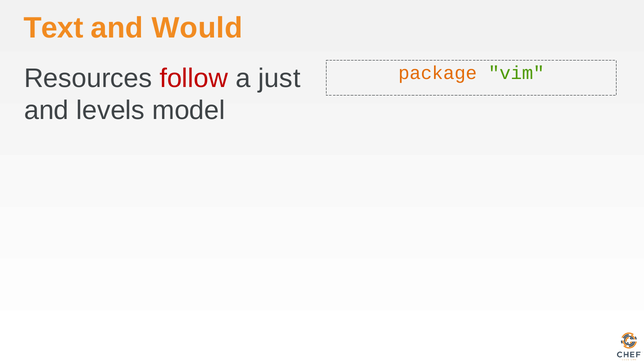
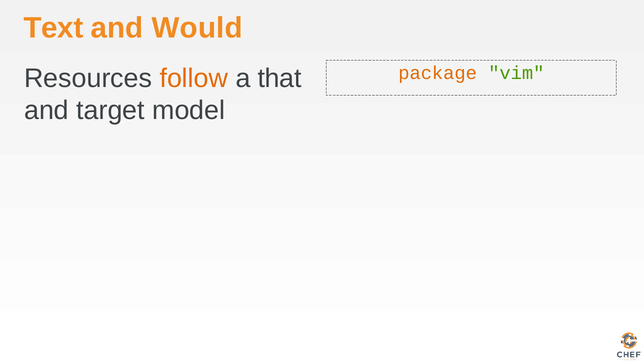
follow colour: red -> orange (194, 78)
just: just -> that (280, 78)
levels: levels -> target (111, 111)
